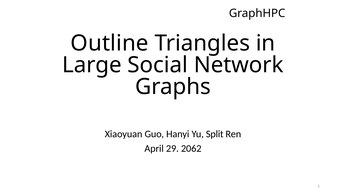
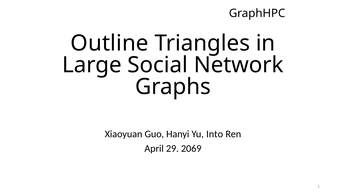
Split: Split -> Into (215, 134)
2062: 2062 -> 2069 (191, 148)
